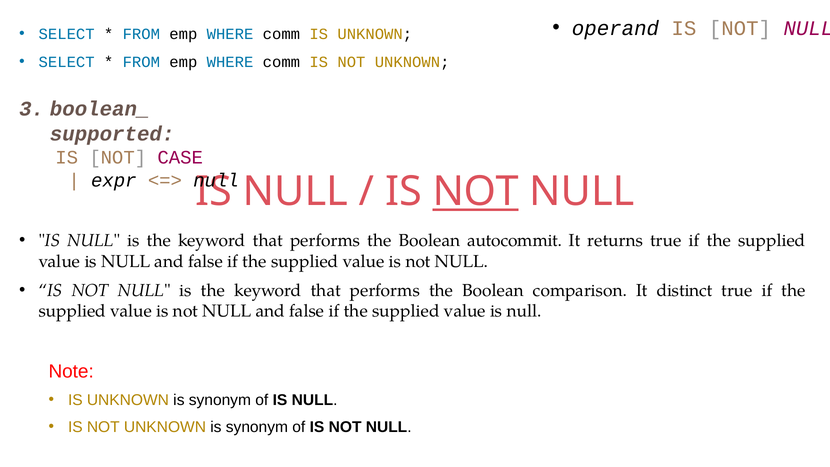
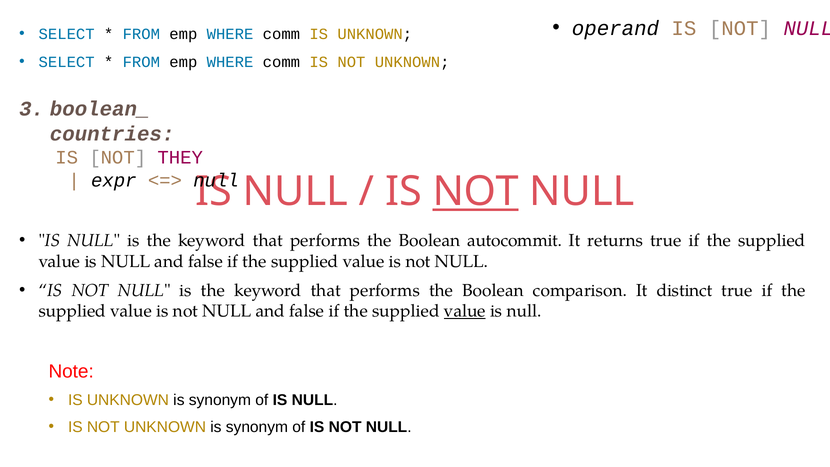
supported: supported -> countries (112, 134)
CASE: CASE -> THEY (180, 157)
value underline: none -> present (465, 311)
